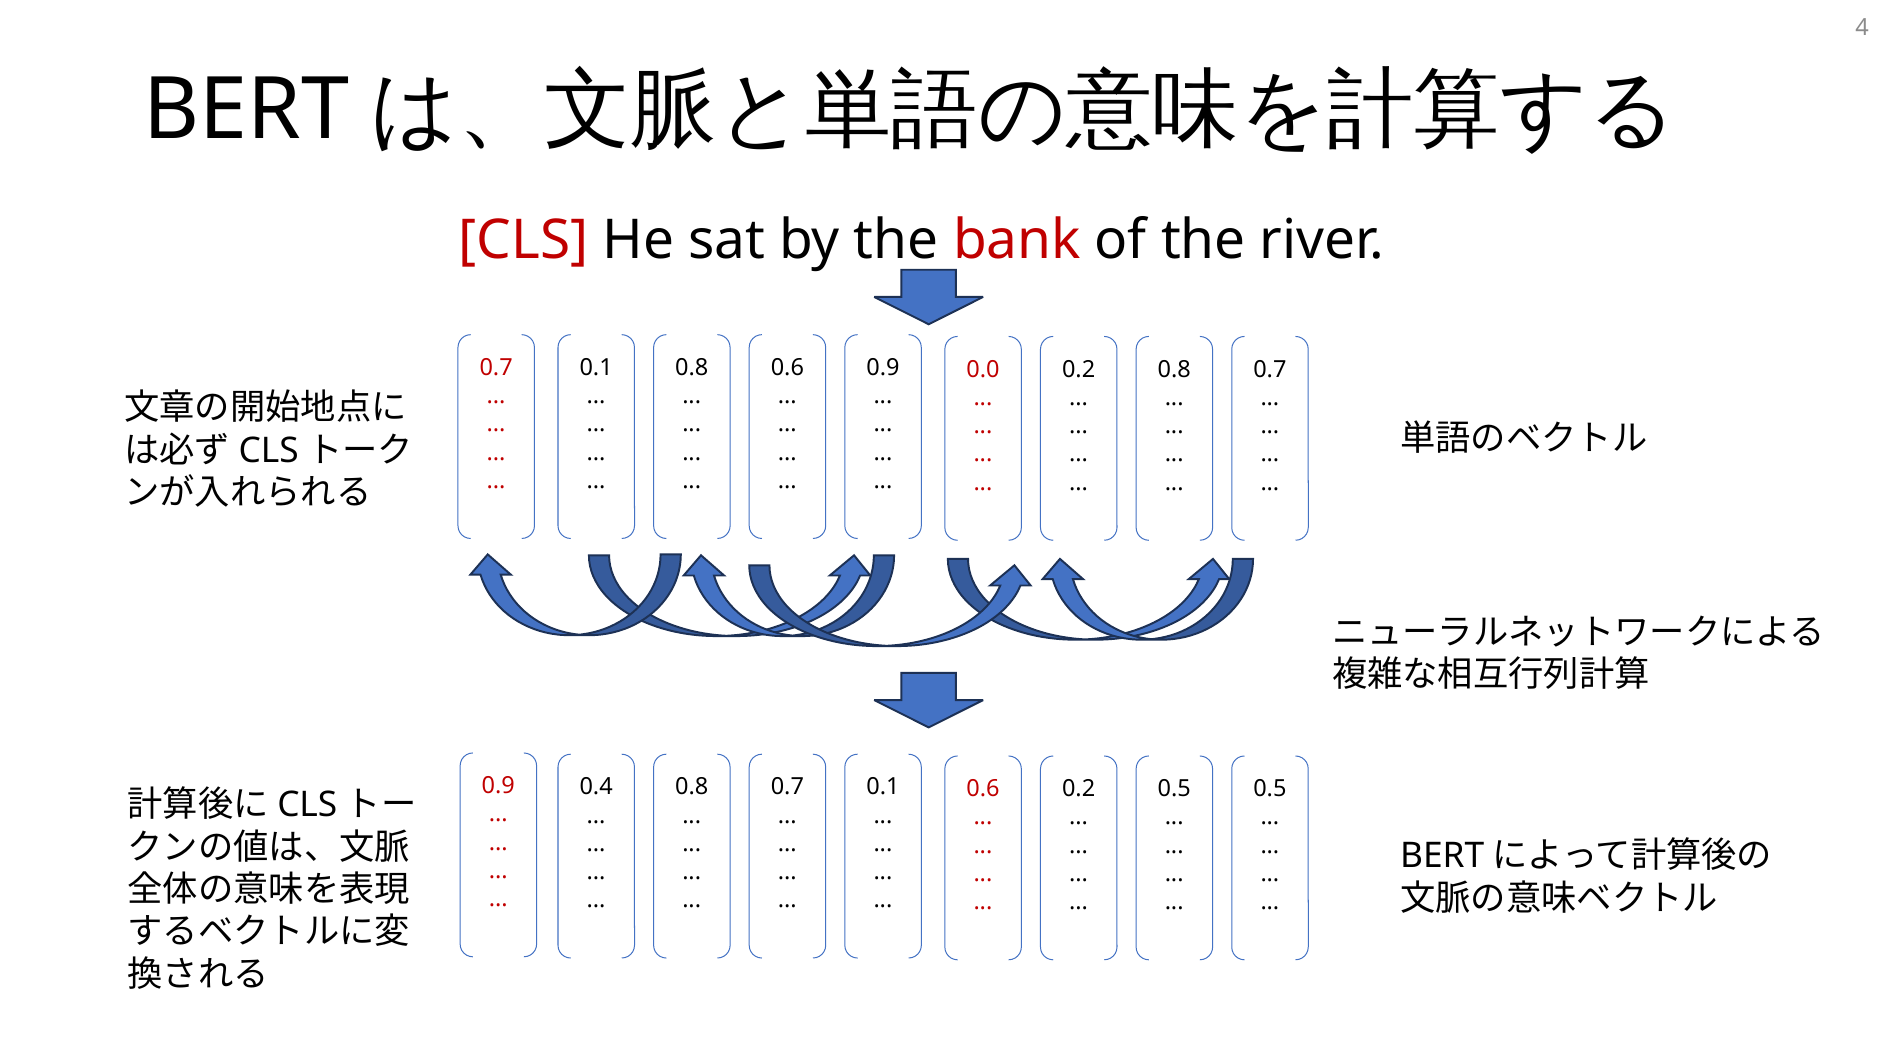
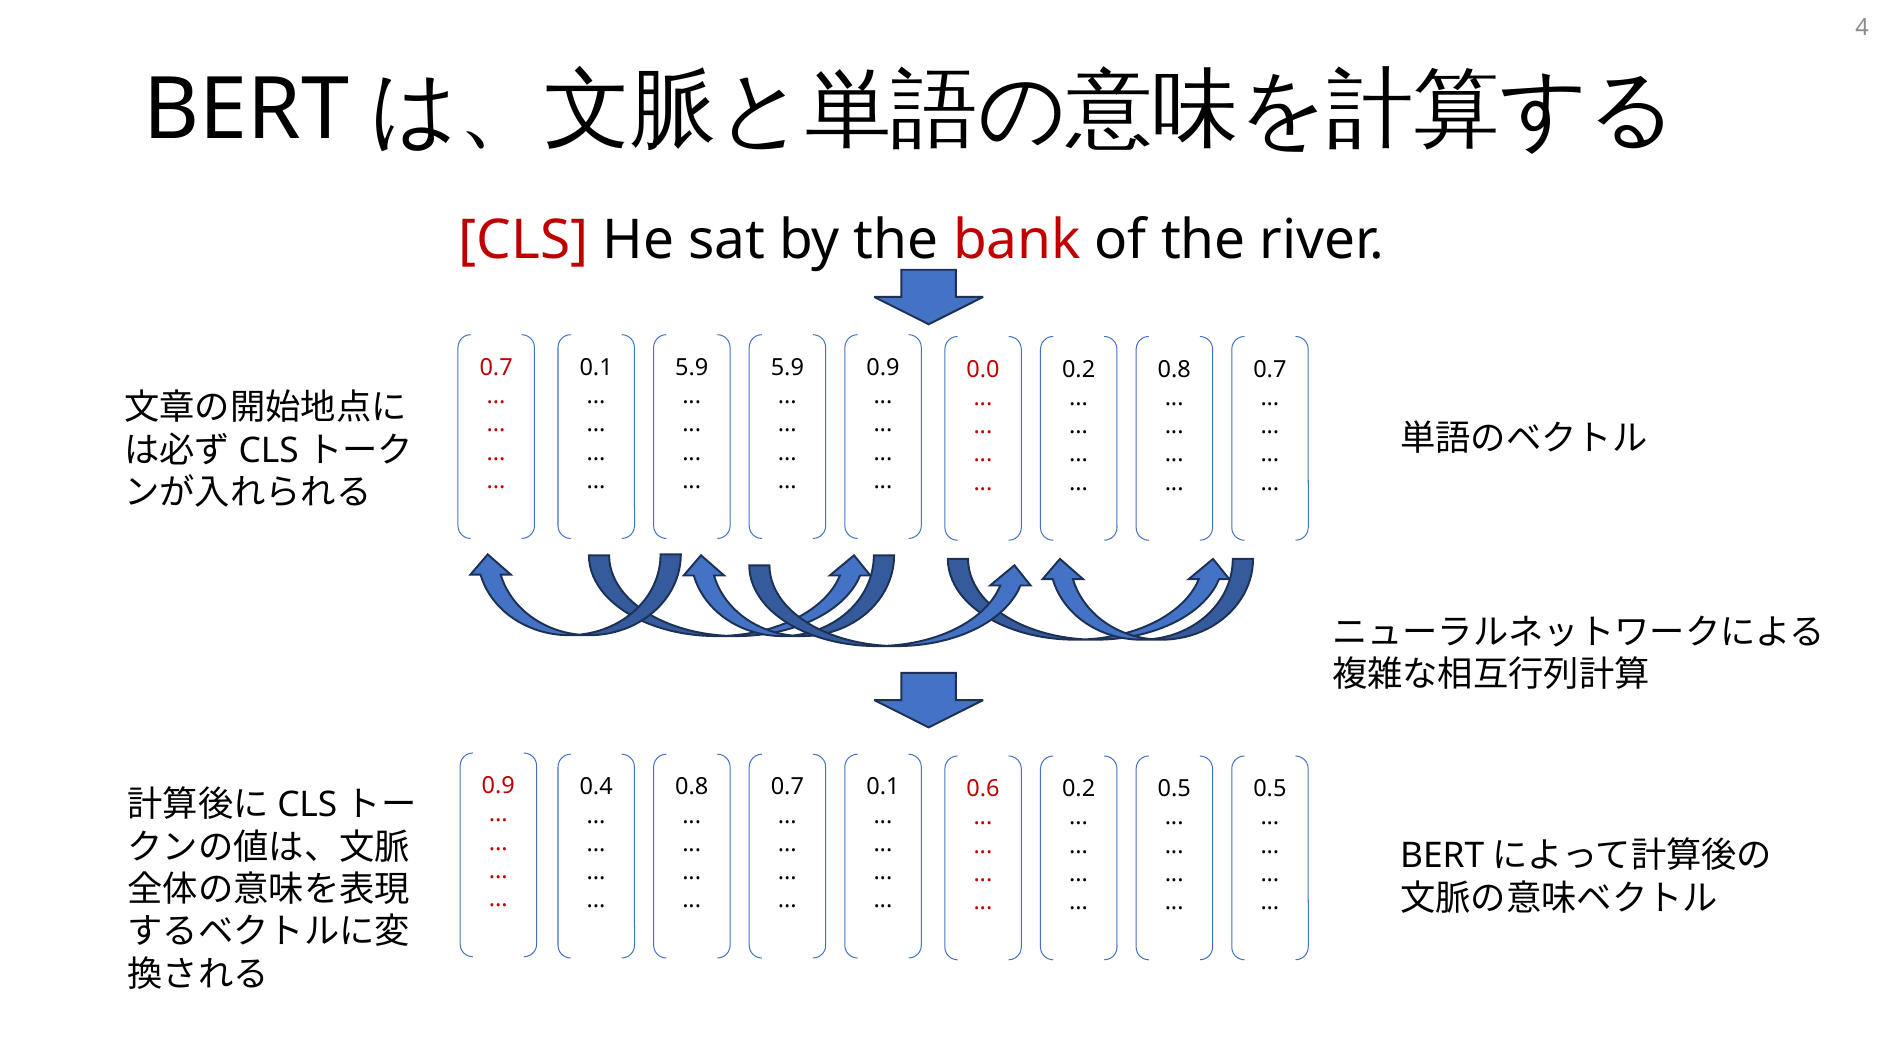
0.8: 0.8 -> 5.9 (692, 368)
0.6: 0.6 -> 5.9 (787, 368)
